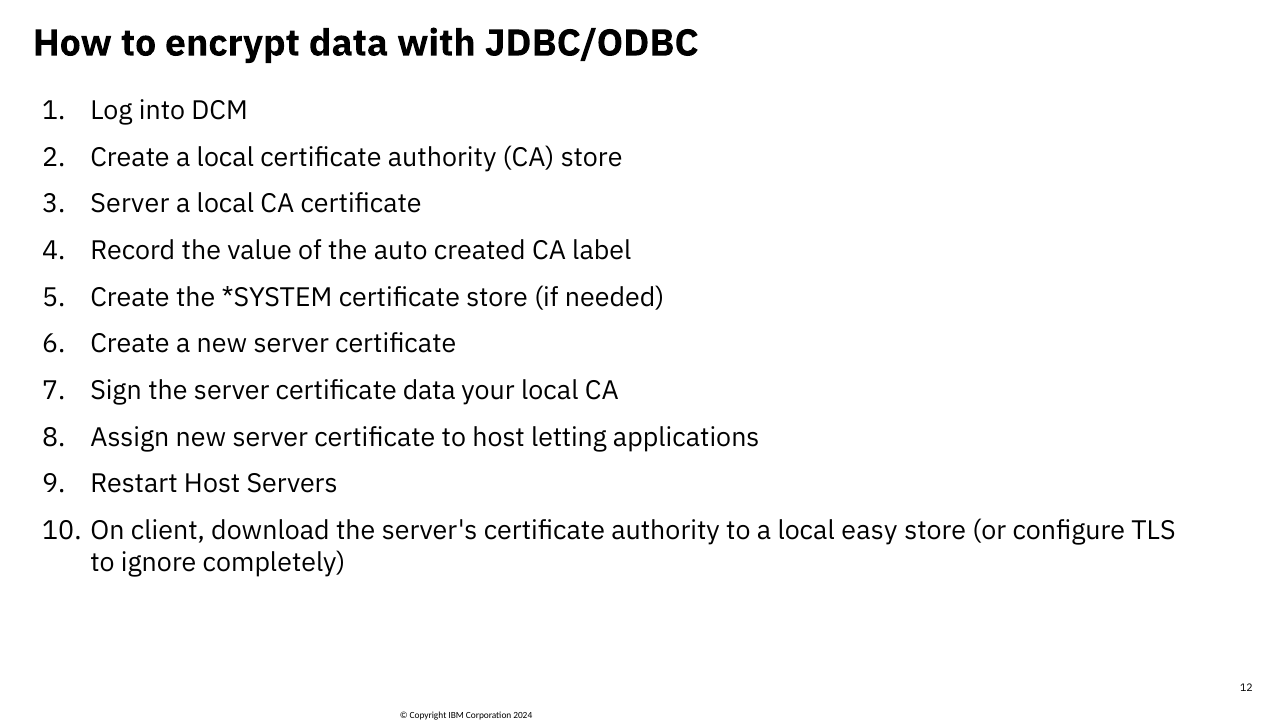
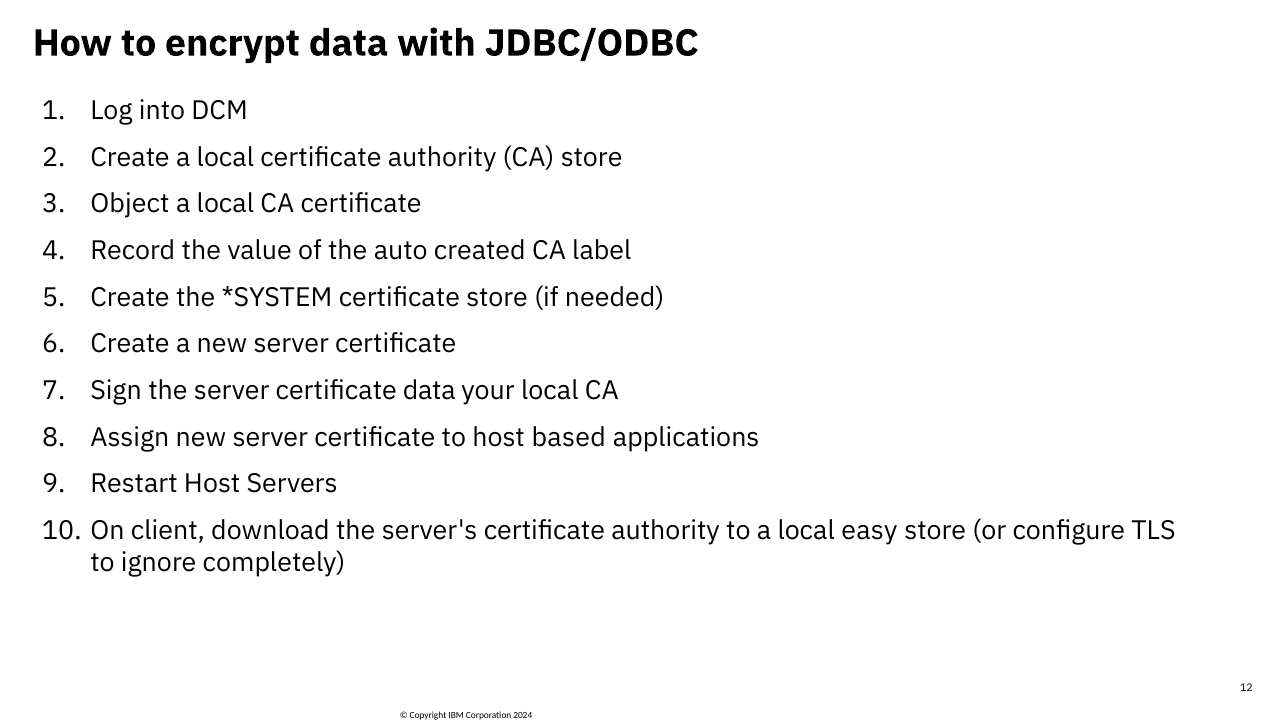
Server: Server -> Object (130, 204)
letting: letting -> based (569, 437)
